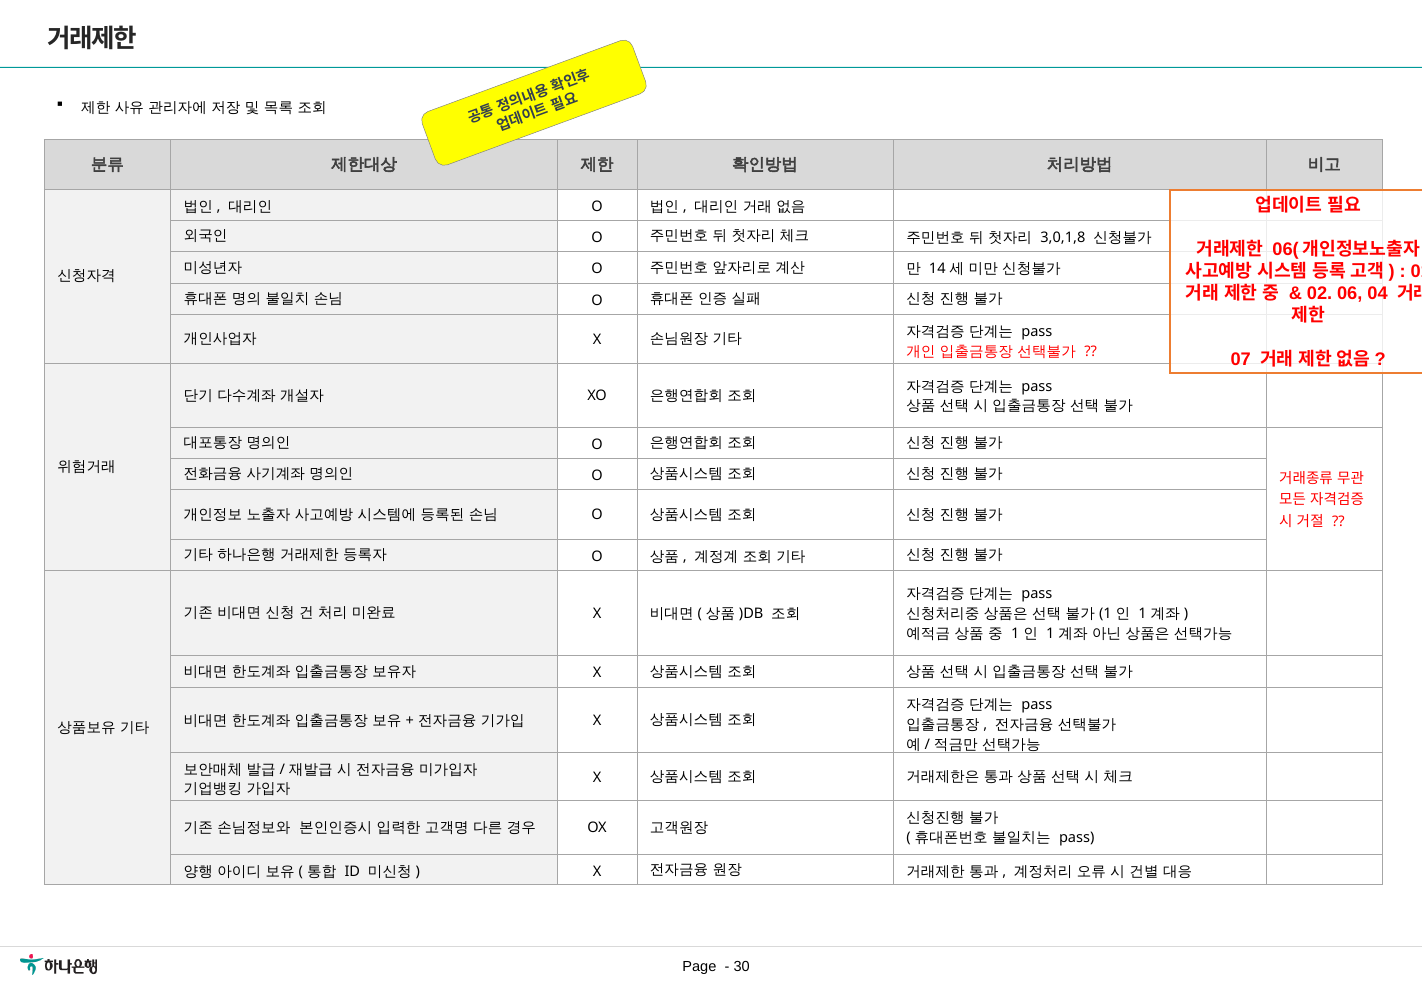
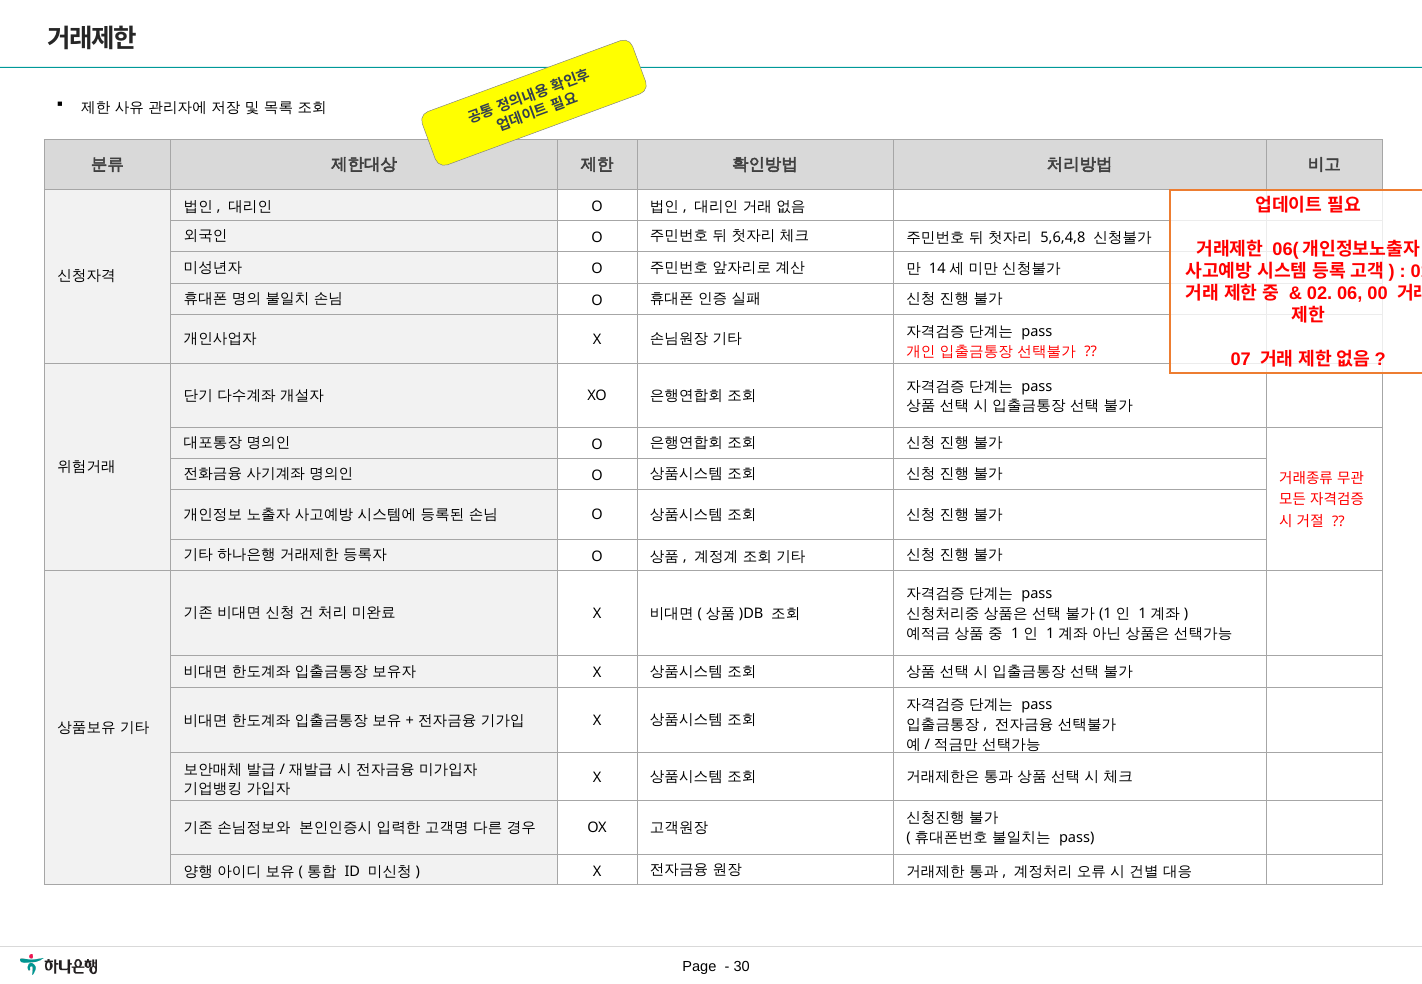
3,0,1,8: 3,0,1,8 -> 5,6,4,8 (1063, 238)
04: 04 -> 00 (1378, 294)
